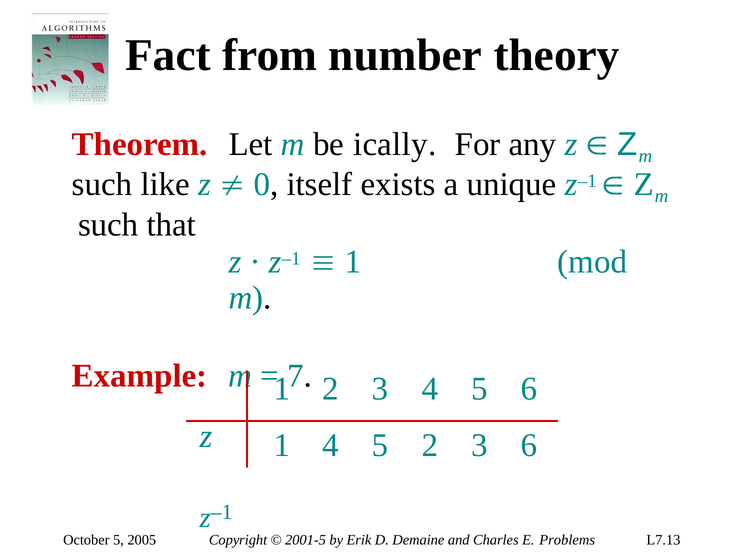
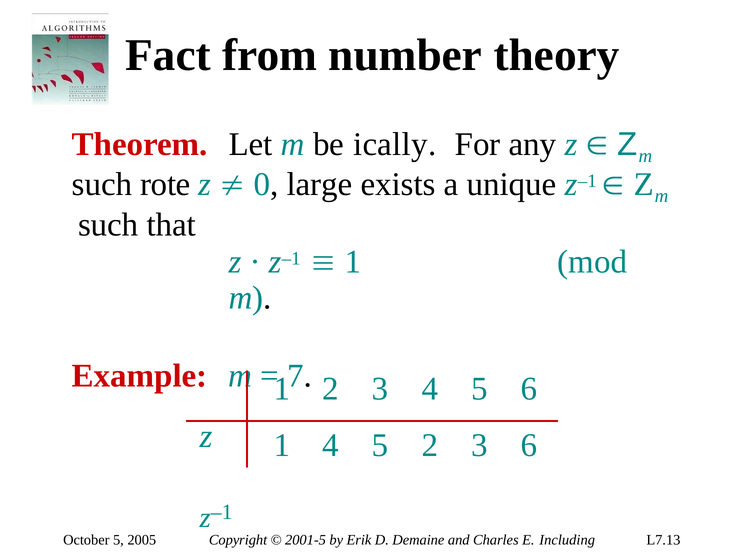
like: like -> rote (165, 185)
itself: itself -> large (320, 185)
Problems: Problems -> Including (567, 540)
